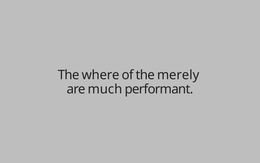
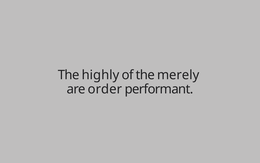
where: where -> highly (101, 75)
much: much -> order (105, 89)
